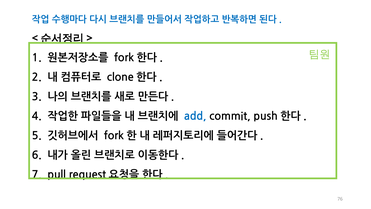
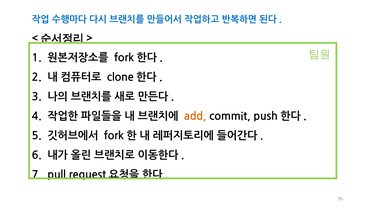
add colour: blue -> orange (195, 116)
